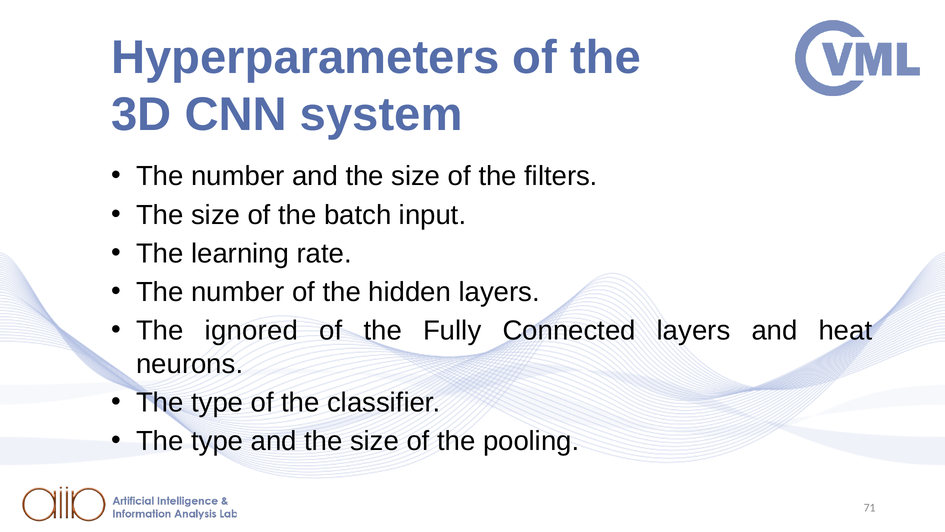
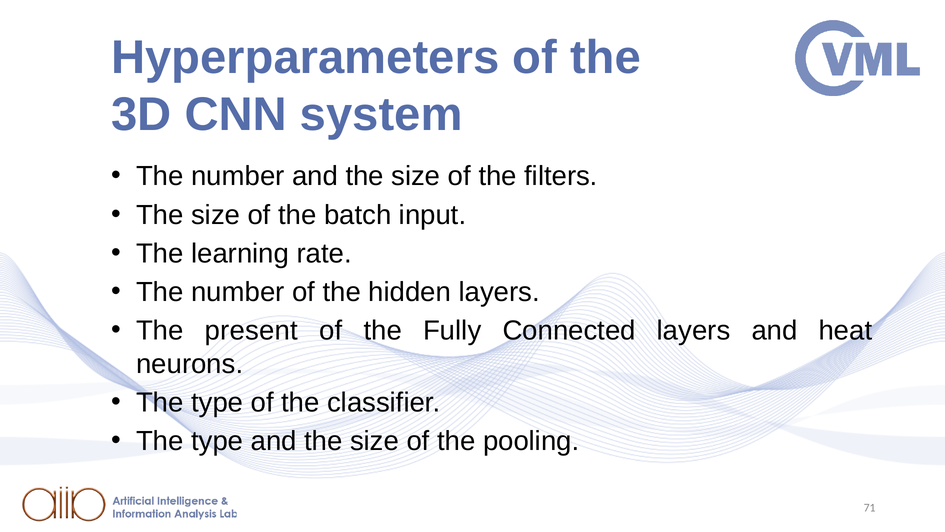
ignored: ignored -> present (251, 331)
